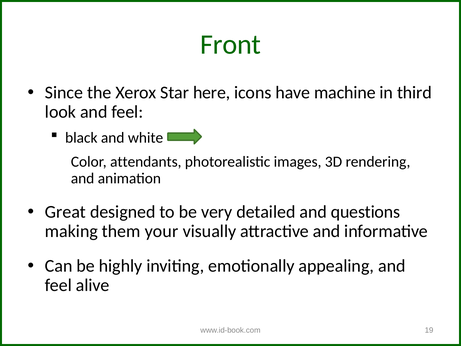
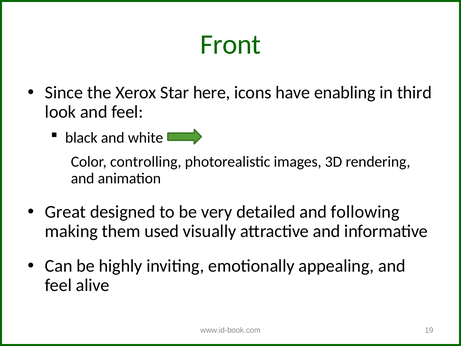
machine: machine -> enabling (345, 93)
attendants: attendants -> controlling (146, 162)
questions: questions -> following (365, 212)
your: your -> used (162, 231)
